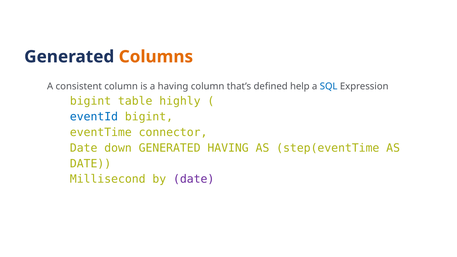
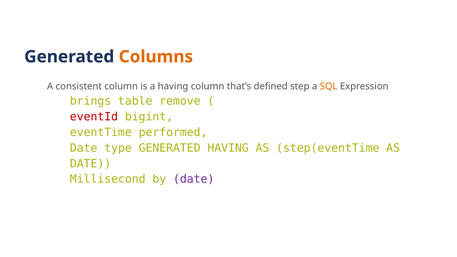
help: help -> step (300, 86)
SQL colour: blue -> orange (329, 86)
bigint: bigint -> brings (91, 101)
highly: highly -> remove (180, 101)
eventId colour: blue -> red (94, 117)
connector: connector -> performed (173, 132)
down: down -> type (118, 148)
